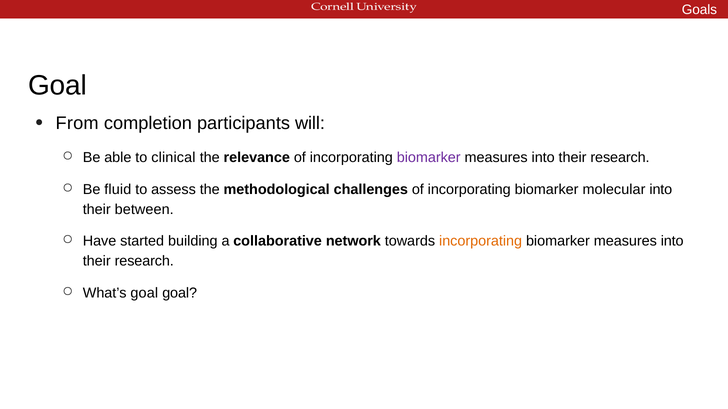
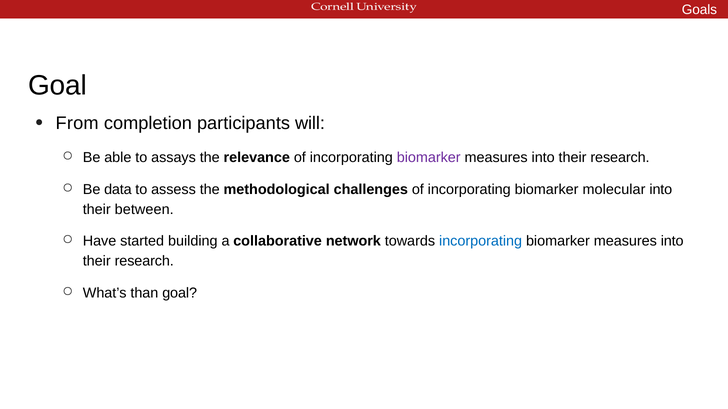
clinical: clinical -> assays (174, 158)
fluid: fluid -> data (118, 190)
incorporating colour: orange -> blue (481, 241)
What’s goal: goal -> than (144, 293)
